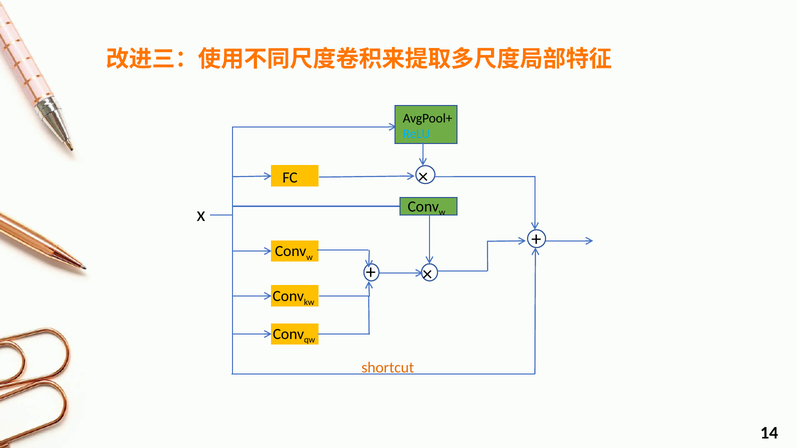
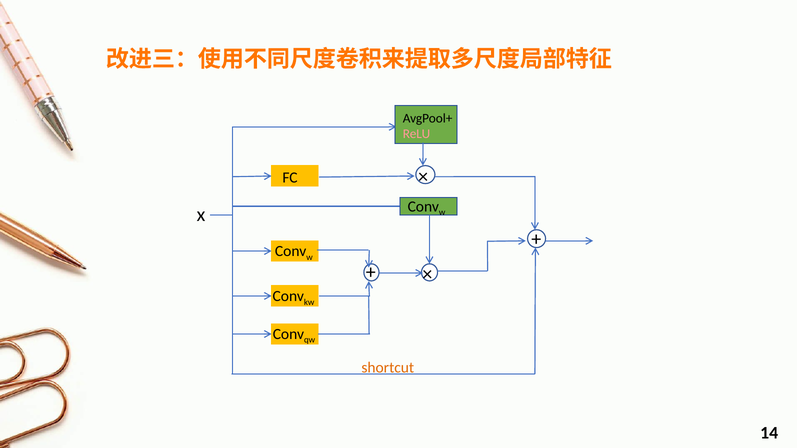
ReLU colour: light blue -> pink (417, 134)
